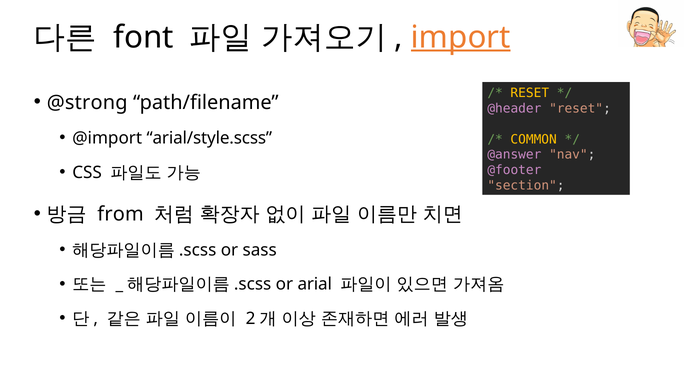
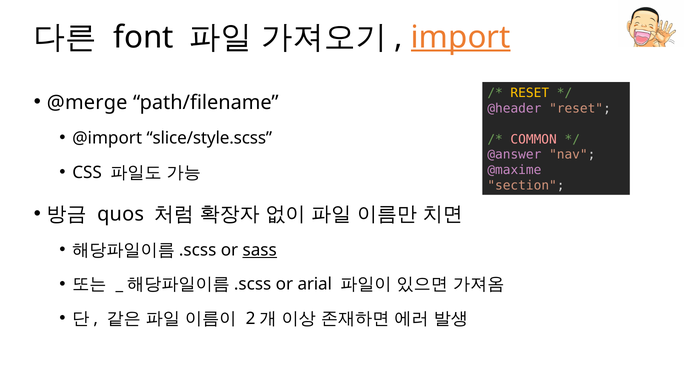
@strong: @strong -> @merge (87, 102)
arial/style.scss: arial/style.scss -> slice/style.scss (209, 138)
COMMON colour: yellow -> pink (534, 139)
@footer: @footer -> @maxime (514, 170)
from: from -> quos (121, 214)
sass underline: none -> present (260, 250)
